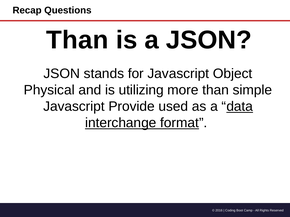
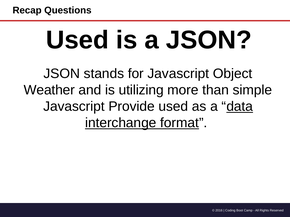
Than: Than -> Used (77, 40)
Physical: Physical -> Weather (49, 90)
